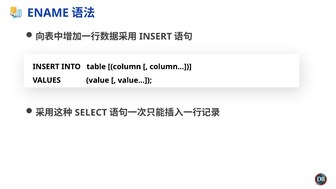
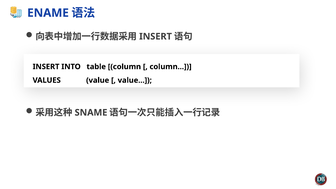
SELECT: SELECT -> SNAME (91, 113)
